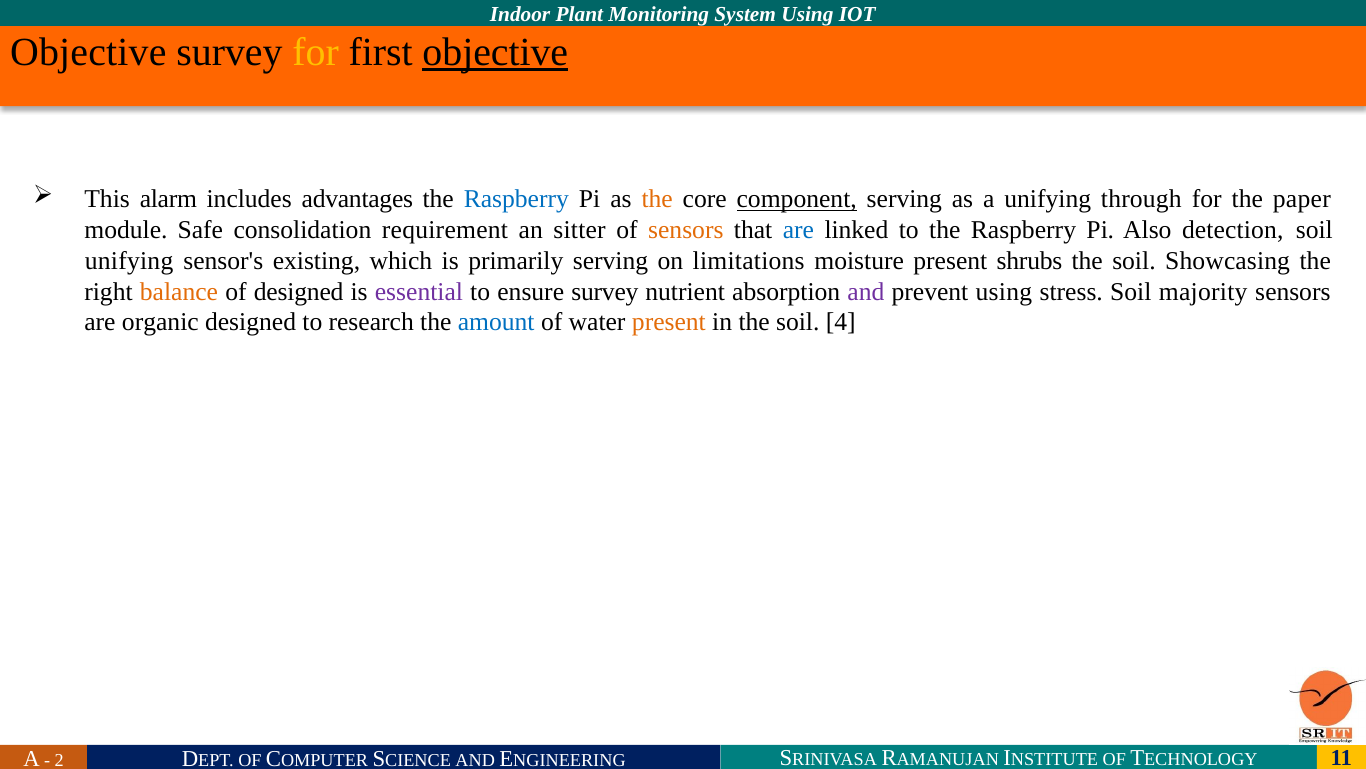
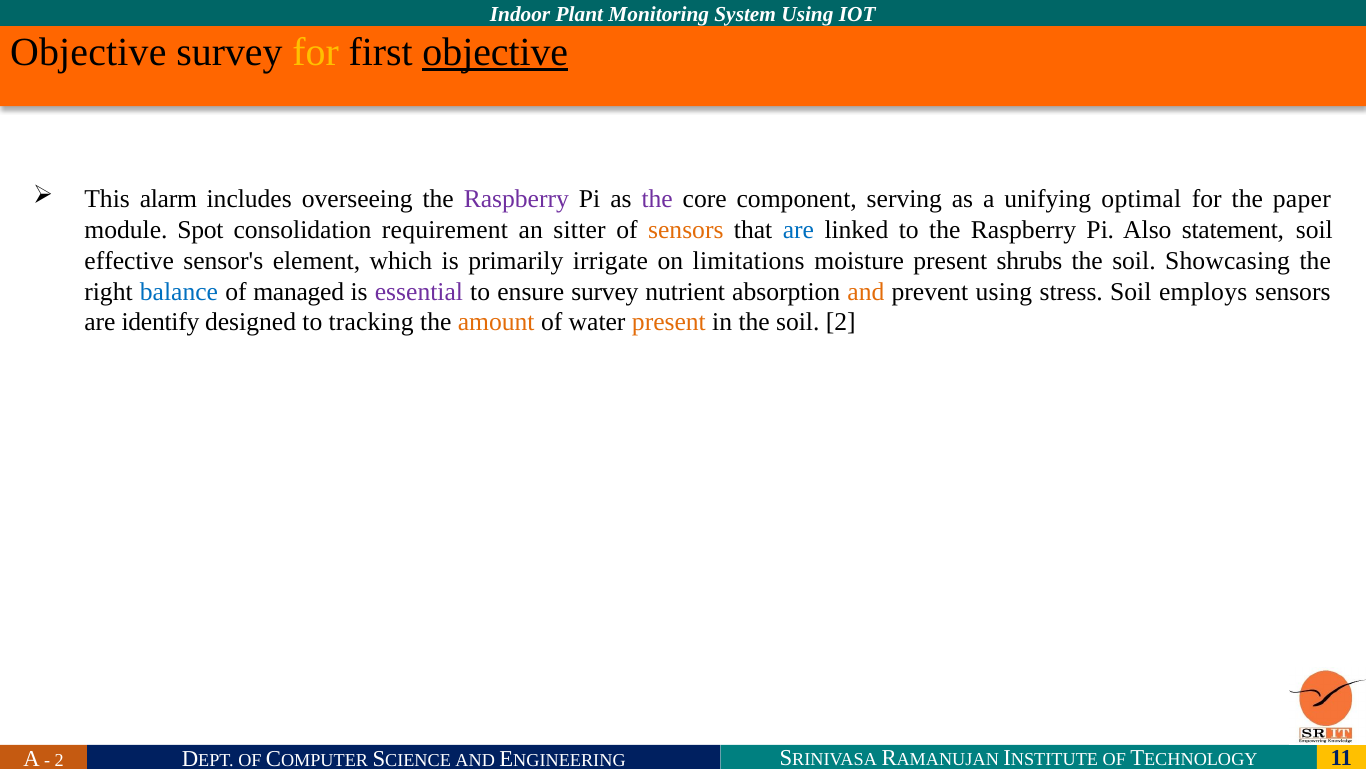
advantages: advantages -> overseeing (357, 199)
Raspberry colour: blue -> purple (516, 199)
the colour: orange -> purple (657, 199)
component underline: present -> none (797, 199)
through: through -> optimal (1141, 199)
Safe: Safe -> Spot (200, 230)
detection: detection -> statement (1233, 230)
unifying: unifying -> effective (129, 261)
existing: existing -> element (316, 261)
primarily serving: serving -> irrigate (610, 261)
balance colour: orange -> blue (179, 291)
of designed: designed -> managed (299, 291)
and colour: purple -> orange (866, 291)
majority: majority -> employs (1203, 291)
organic: organic -> identify (160, 322)
research: research -> tracking (371, 322)
amount colour: blue -> orange (496, 322)
soil 4: 4 -> 2 (841, 322)
